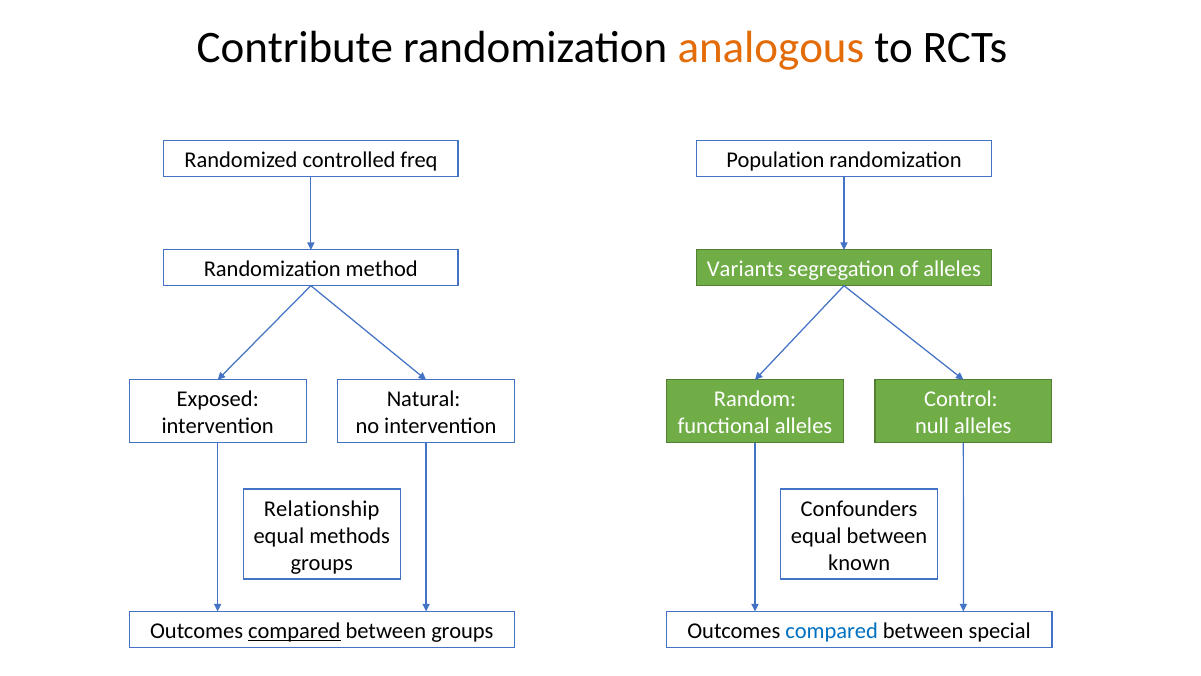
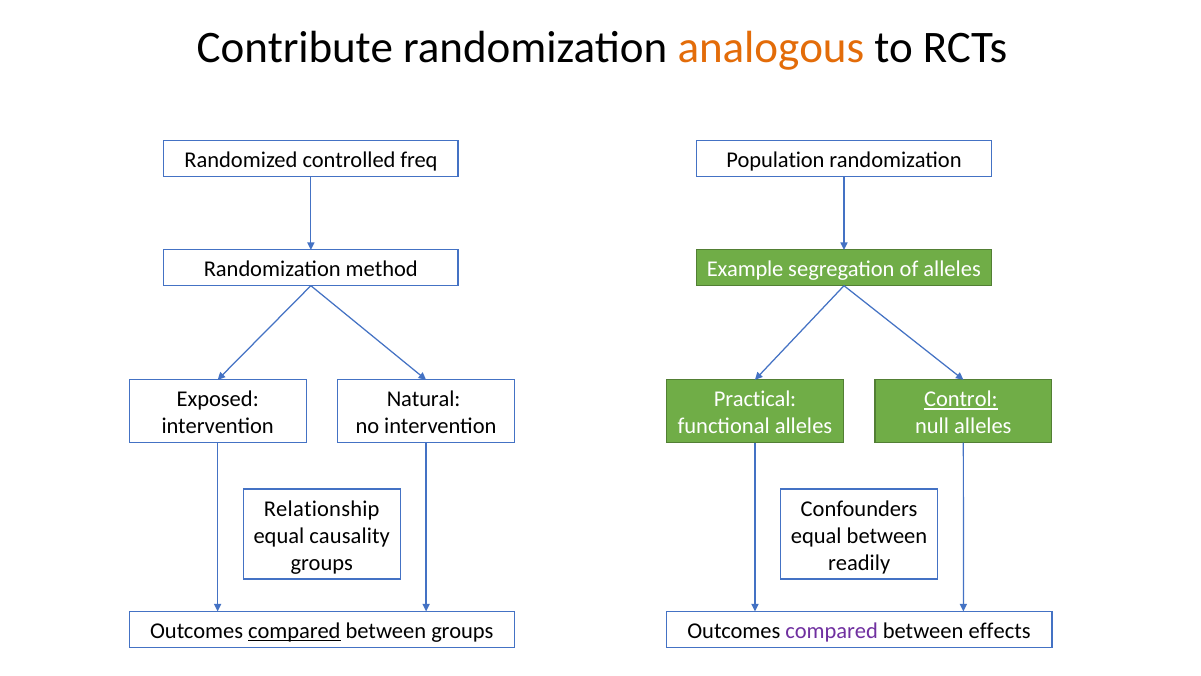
Variants: Variants -> Example (745, 269)
Random: Random -> Practical (755, 399)
Control underline: none -> present (961, 399)
methods: methods -> causality (350, 535)
known: known -> readily (859, 562)
compared colour: blue -> purple (832, 630)
special: special -> effects (1000, 630)
